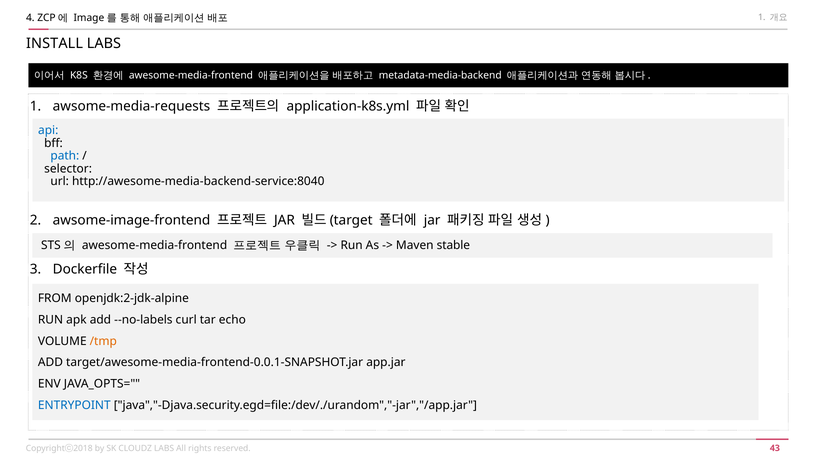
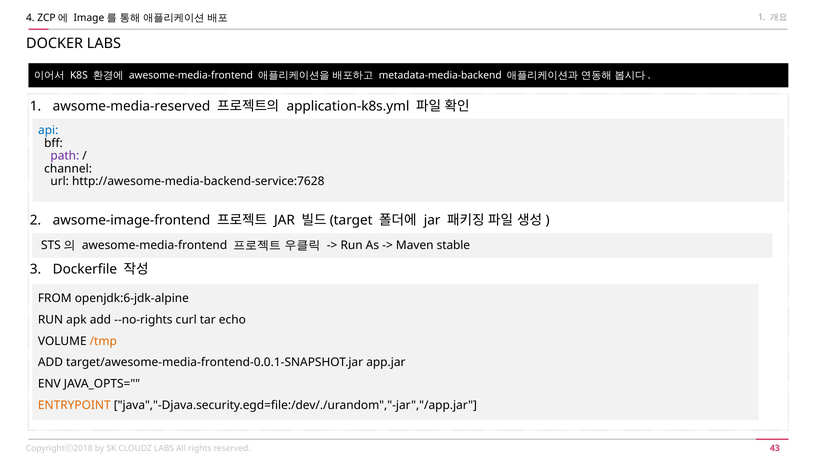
INSTALL: INSTALL -> DOCKER (55, 43)
awsome-media-requests: awsome-media-requests -> awsome-media-reserved (132, 106)
path colour: blue -> purple (65, 156)
selector: selector -> channel (68, 169)
http://awesome-media-backend-service:8040: http://awesome-media-backend-service:8040 -> http://awesome-media-backend-service:7628 (198, 181)
openjdk:2-jdk-alpine: openjdk:2-jdk-alpine -> openjdk:6-jdk-alpine (132, 298)
--no-labels: --no-labels -> --no-rights (143, 320)
ENTRYPOINT colour: blue -> orange (74, 405)
